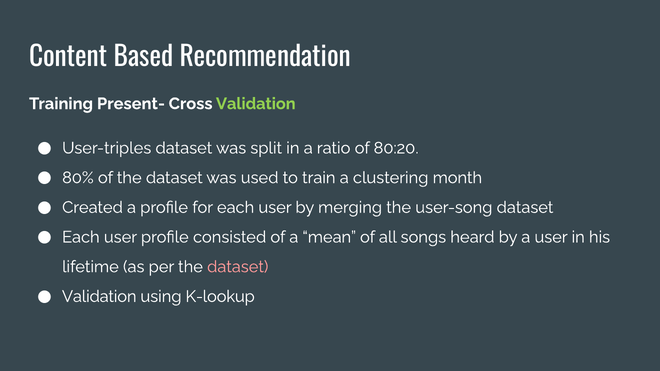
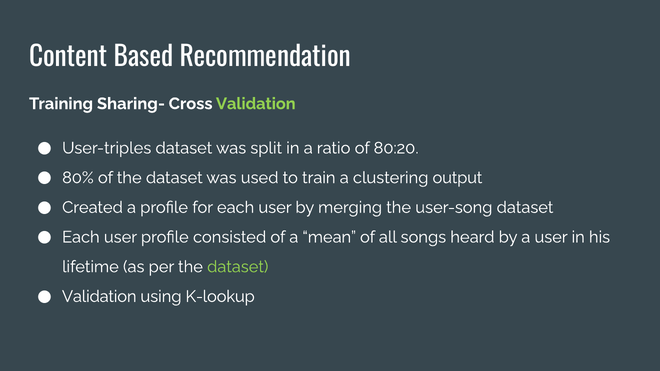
Present-: Present- -> Sharing- (131, 104)
month: month -> output (457, 178)
dataset colour: pink -> light green (238, 267)
